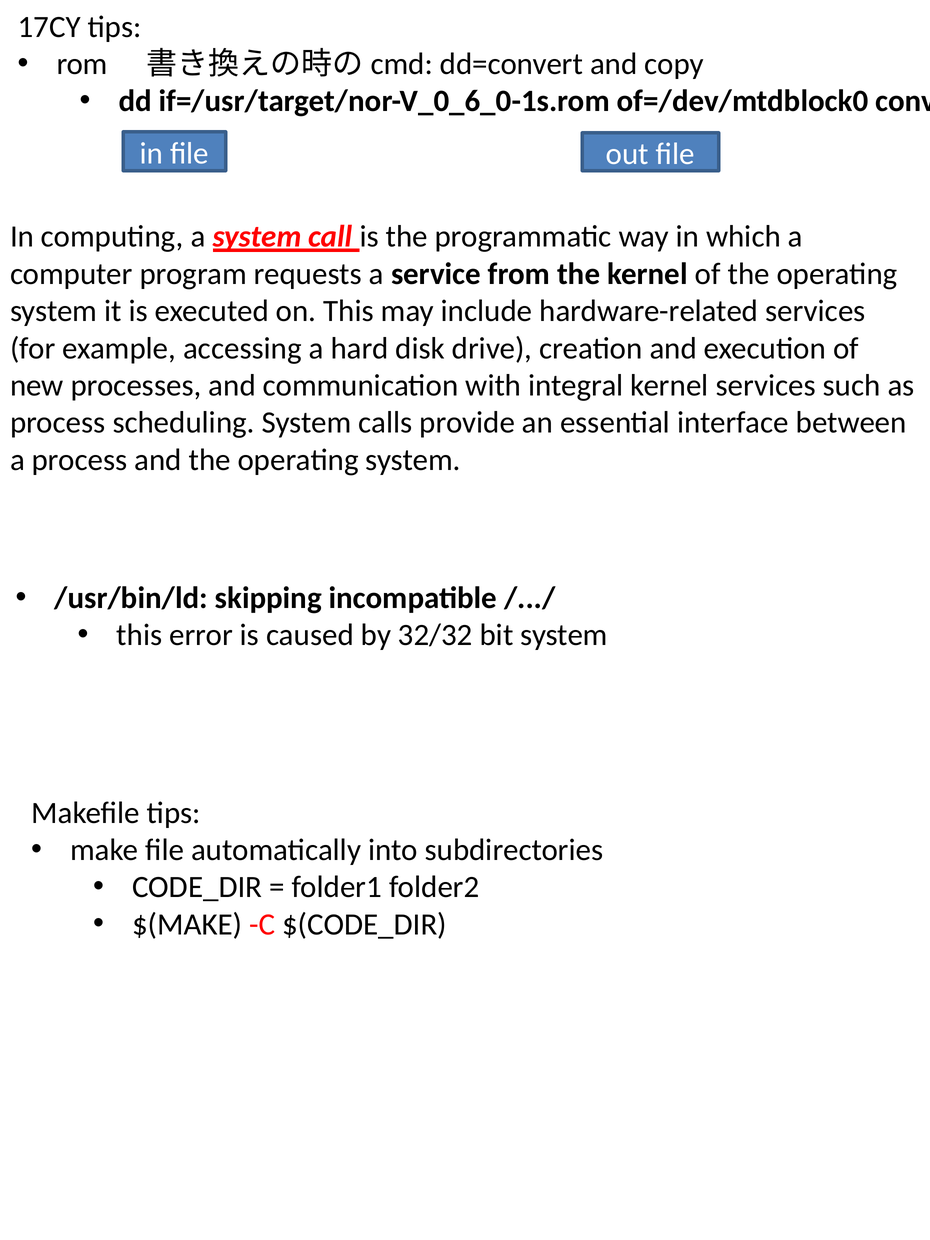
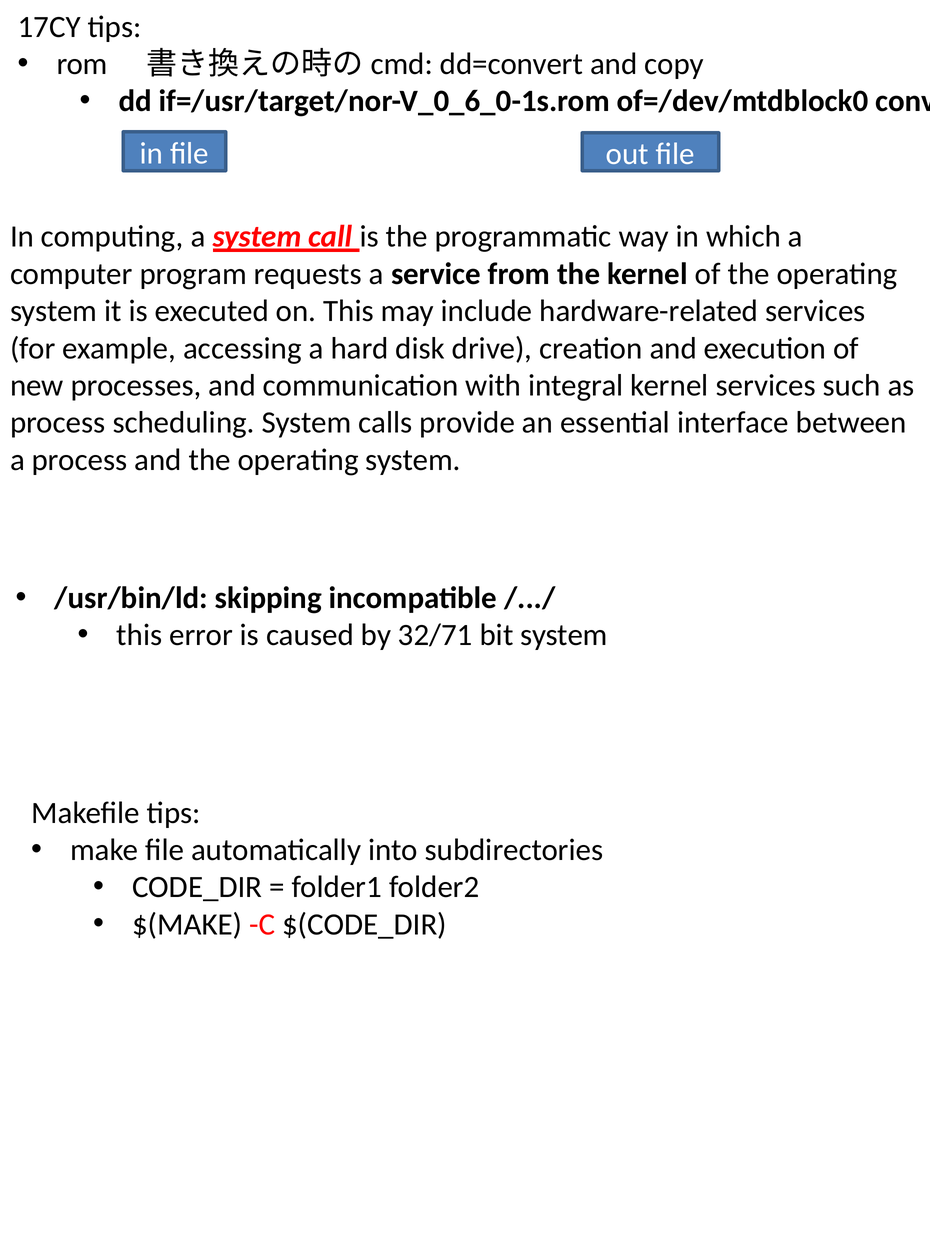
32/32: 32/32 -> 32/71 (435, 635)
